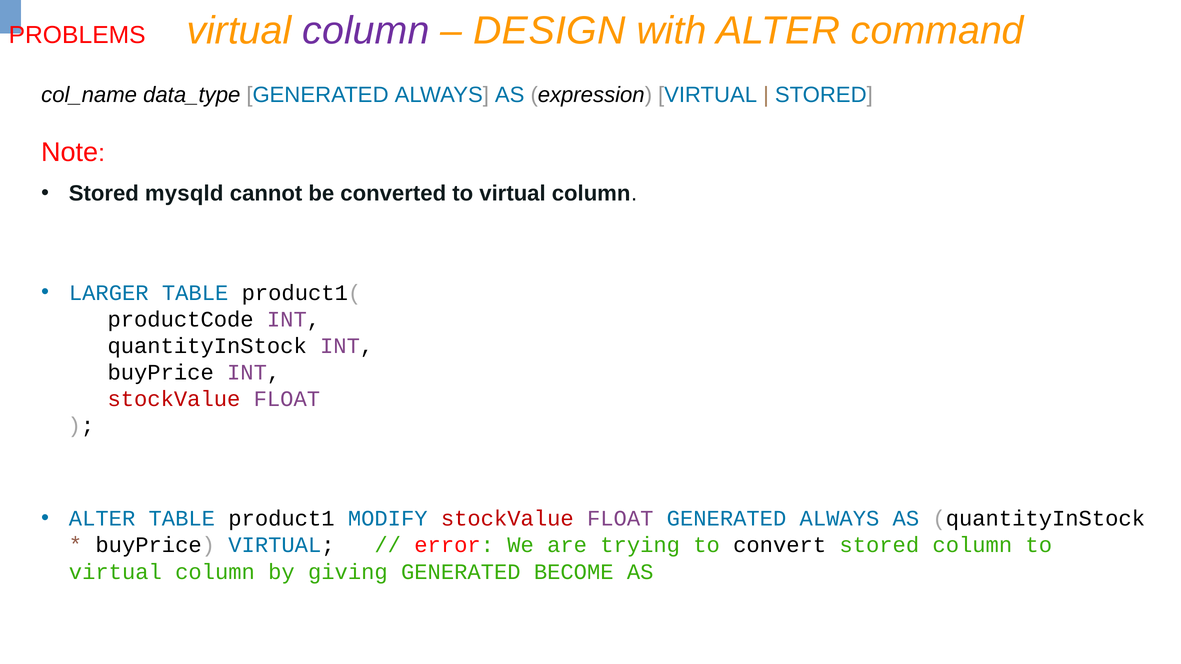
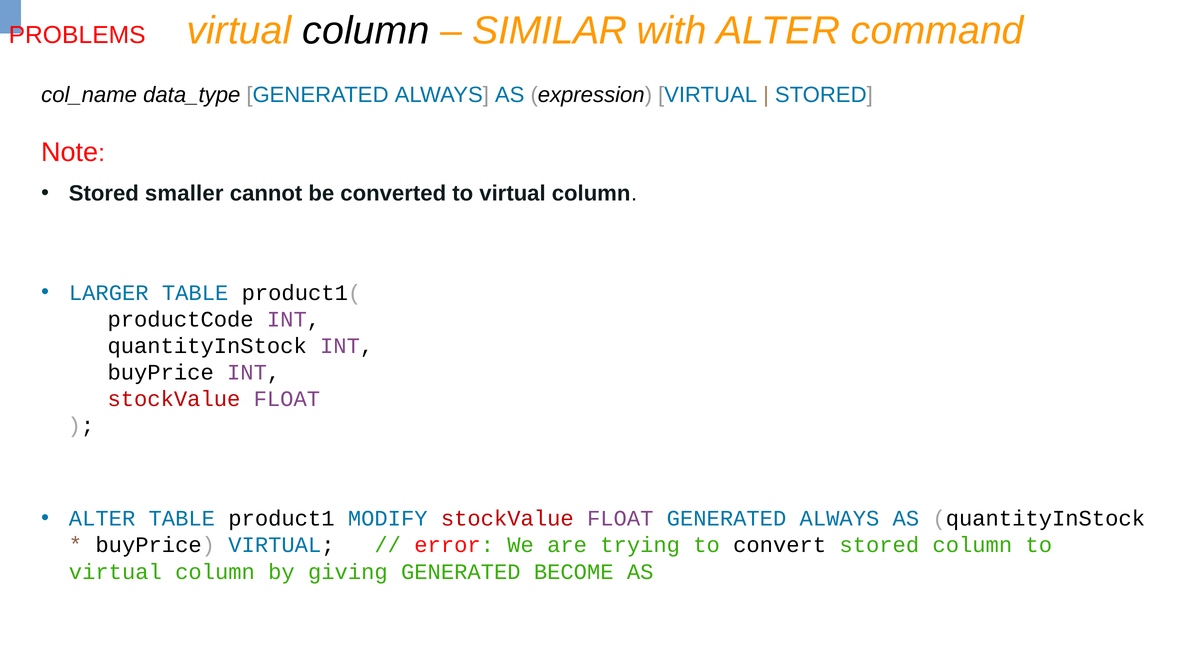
column colour: purple -> black (366, 31)
DESIGN: DESIGN -> SIMILAR (550, 31)
mysqld: mysqld -> smaller (184, 193)
